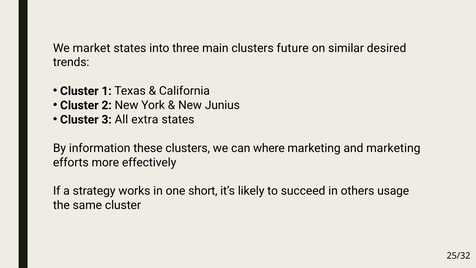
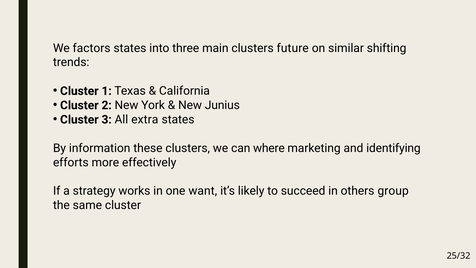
market: market -> factors (92, 48)
desired: desired -> shifting (387, 48)
and marketing: marketing -> identifying (393, 148)
short: short -> want (203, 191)
usage: usage -> group (393, 191)
